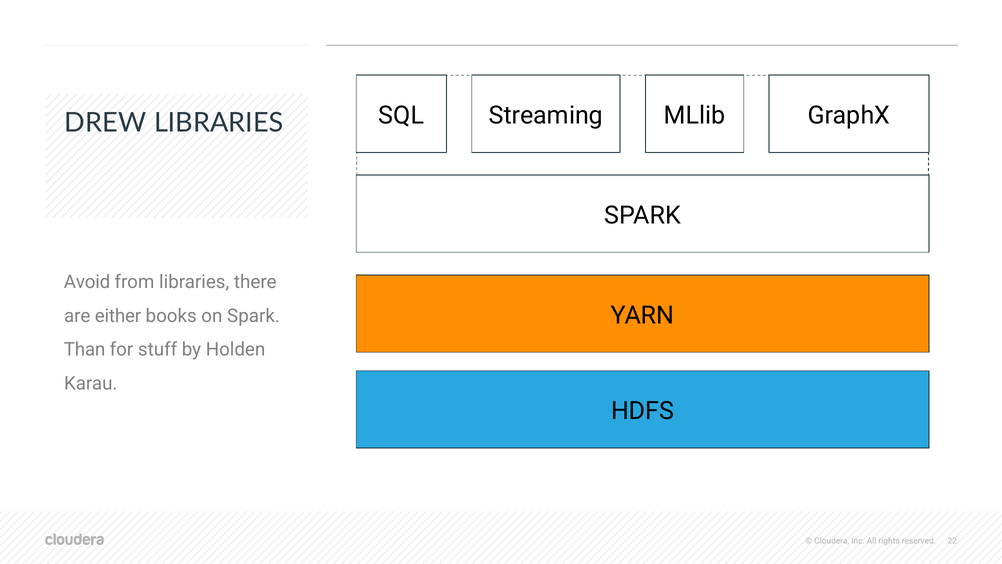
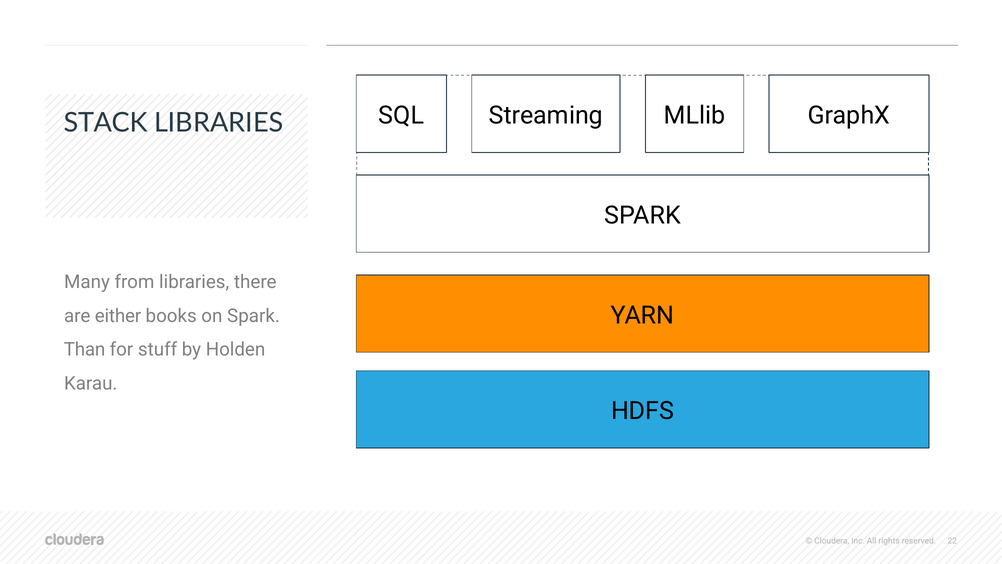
DREW: DREW -> STACK (106, 123)
Avoid: Avoid -> Many (87, 282)
